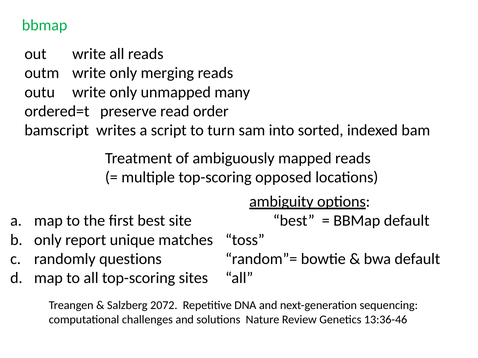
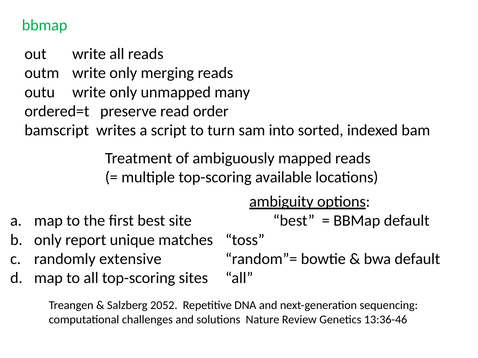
opposed: opposed -> available (284, 178)
questions: questions -> extensive (130, 259)
2072: 2072 -> 2052 (164, 306)
